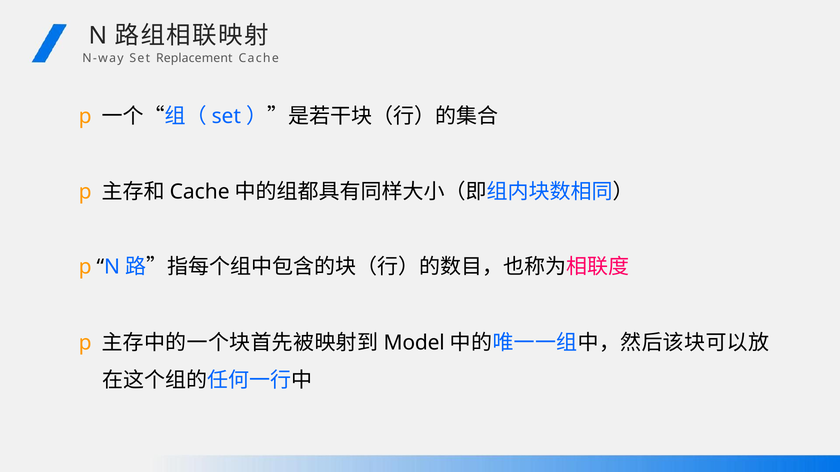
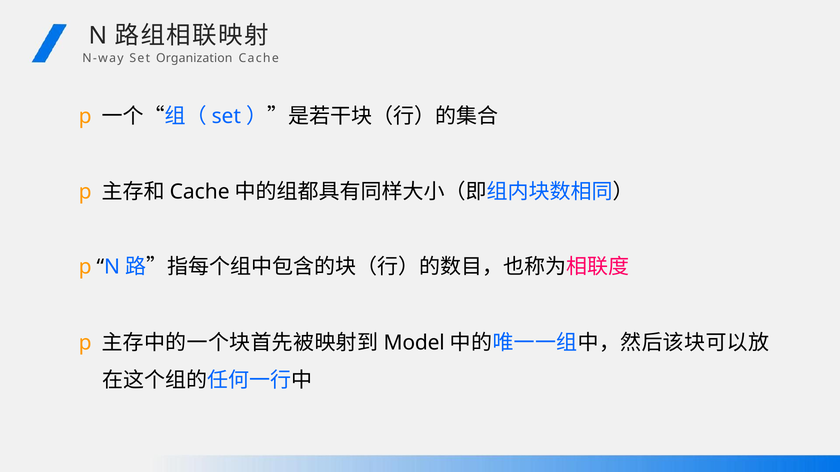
Replacement: Replacement -> Organization (194, 58)
